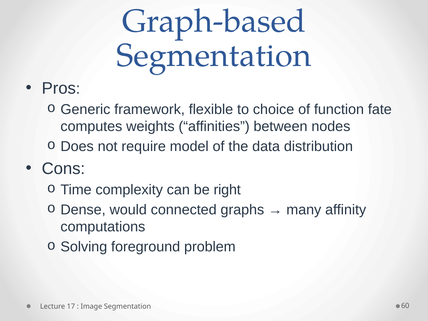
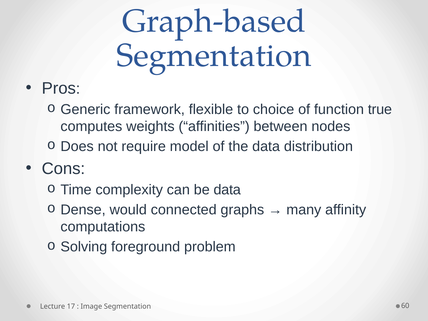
fate: fate -> true (380, 109)
be right: right -> data (227, 190)
